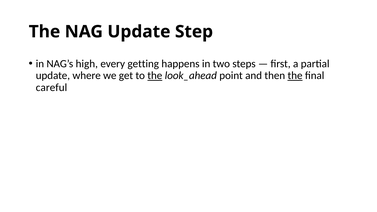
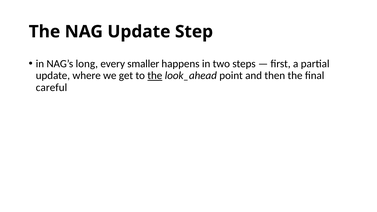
high: high -> long (87, 64)
getting: getting -> smaller (143, 64)
the underline: present -> none (295, 76)
